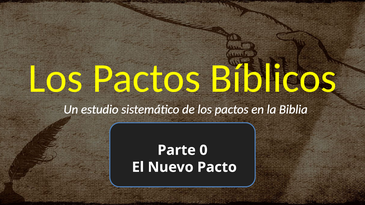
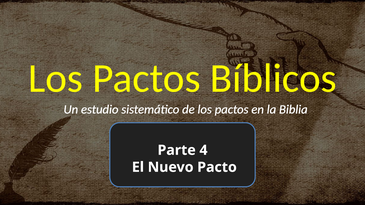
0: 0 -> 4 (203, 150)
